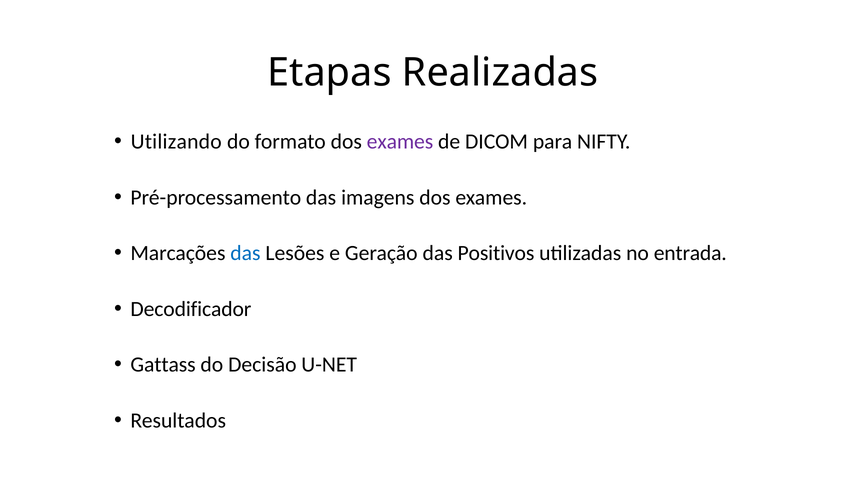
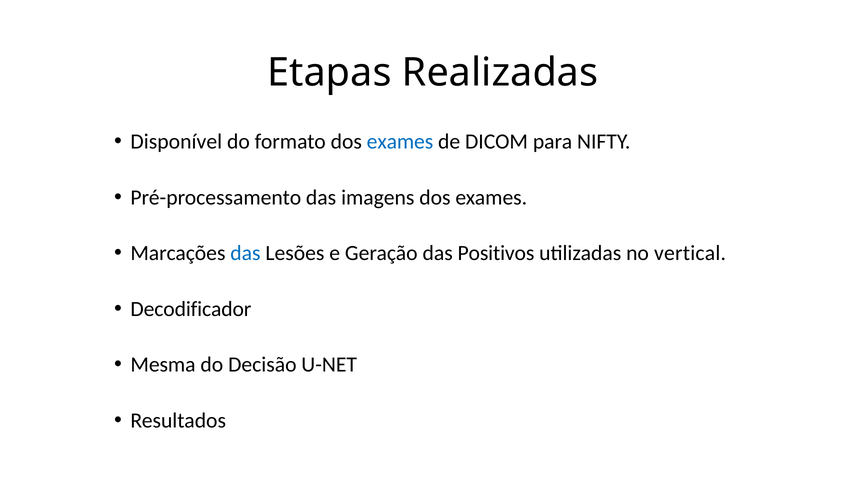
Utilizando: Utilizando -> Disponível (176, 142)
exames colour: purple -> blue (400, 142)
entrada: entrada -> vertical (690, 253)
Gattass: Gattass -> Mesma (163, 365)
